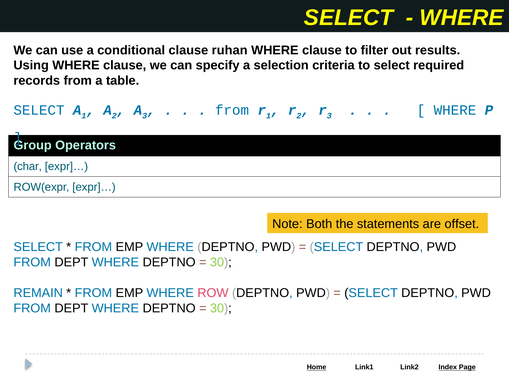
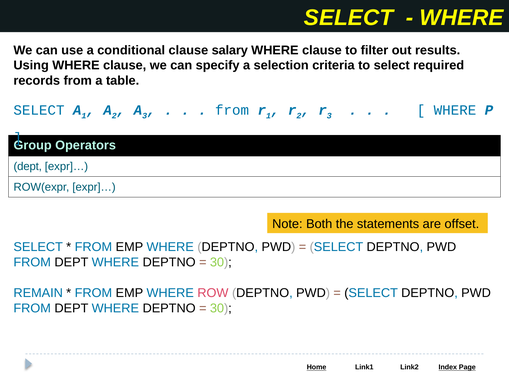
ruhan: ruhan -> salary (230, 50)
char: char -> dept (28, 166)
